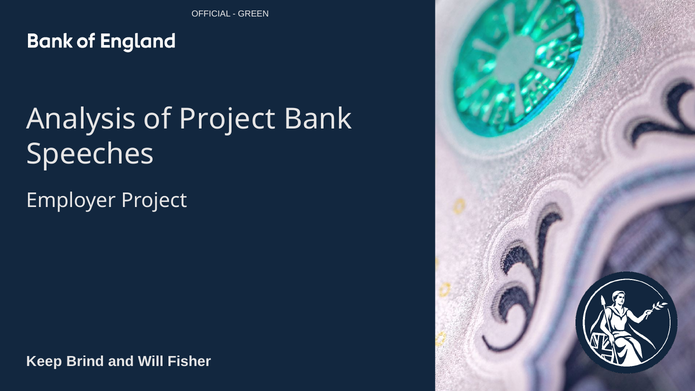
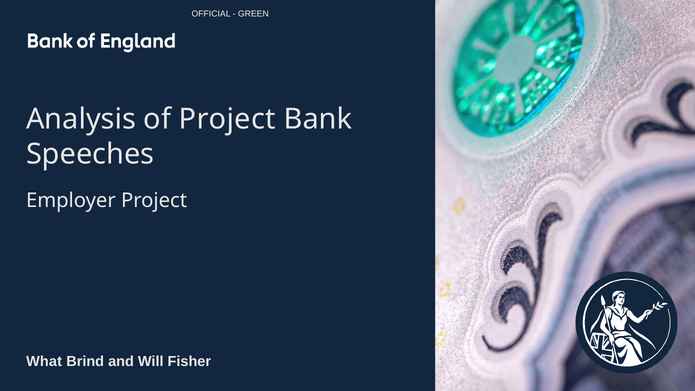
Keep: Keep -> What (44, 361)
